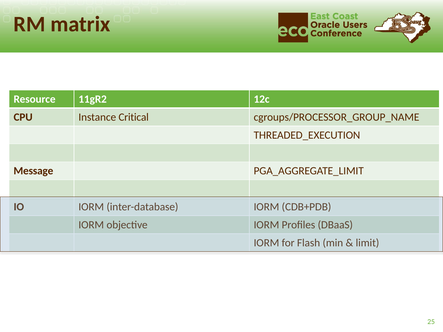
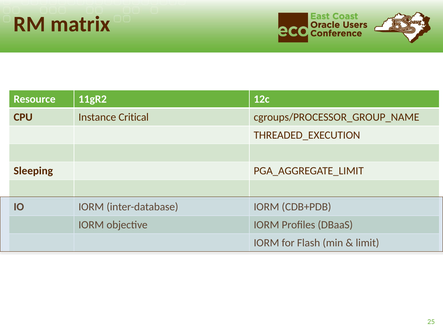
Message: Message -> Sleeping (33, 171)
